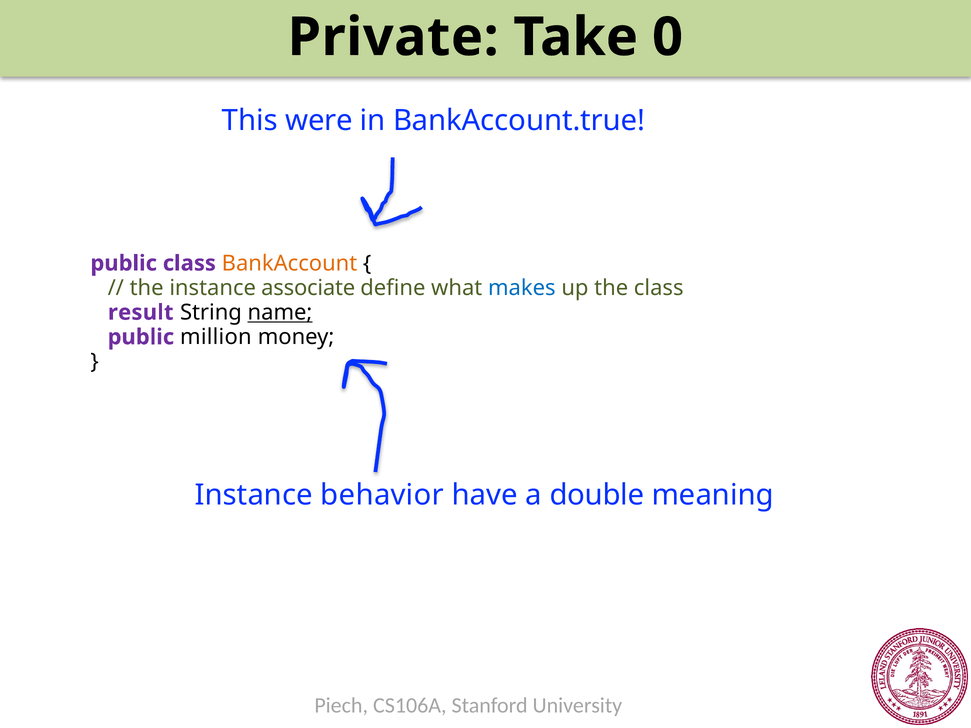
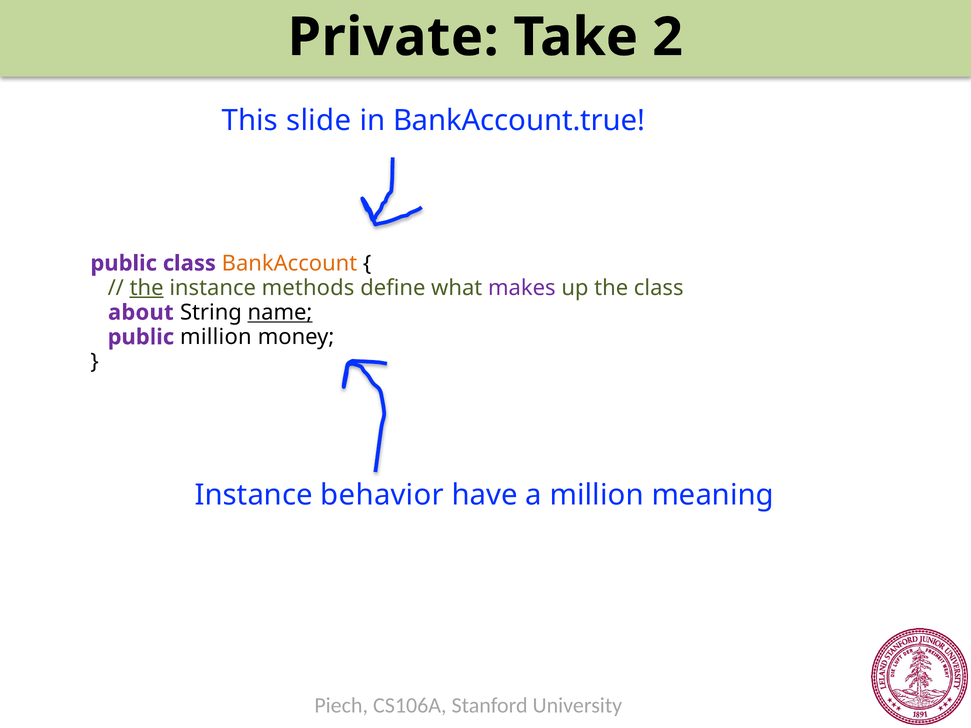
0: 0 -> 2 (668, 37)
were: were -> slide (319, 121)
the underline: none -> present (147, 288)
associate: associate -> methods (308, 288)
makes colour: blue -> purple (522, 288)
result: result -> about (141, 313)
a double: double -> million (597, 495)
